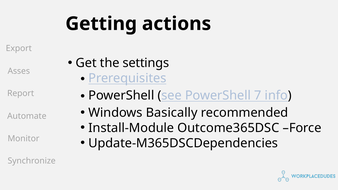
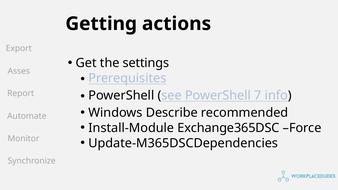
Basically: Basically -> Describe (172, 113)
Outcome365DSC: Outcome365DSC -> Exchange365DSC (228, 128)
